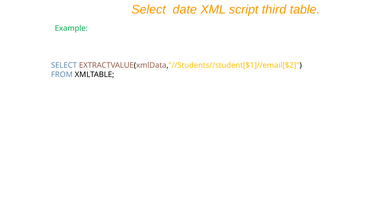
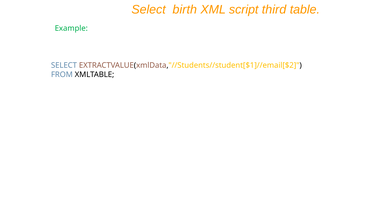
date: date -> birth (185, 10)
